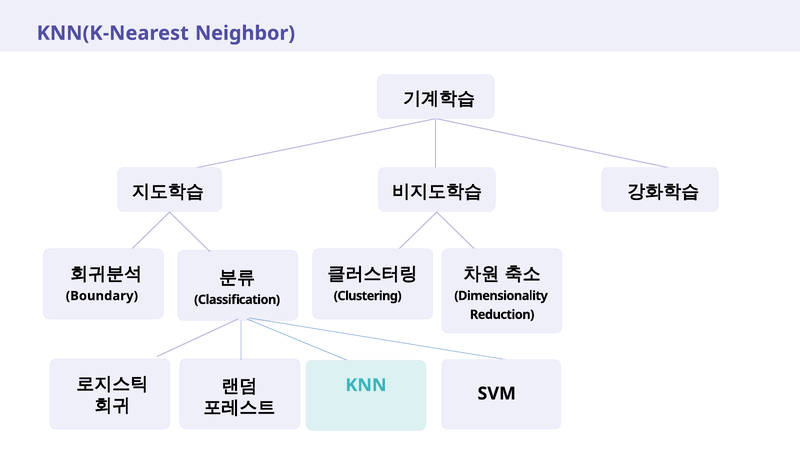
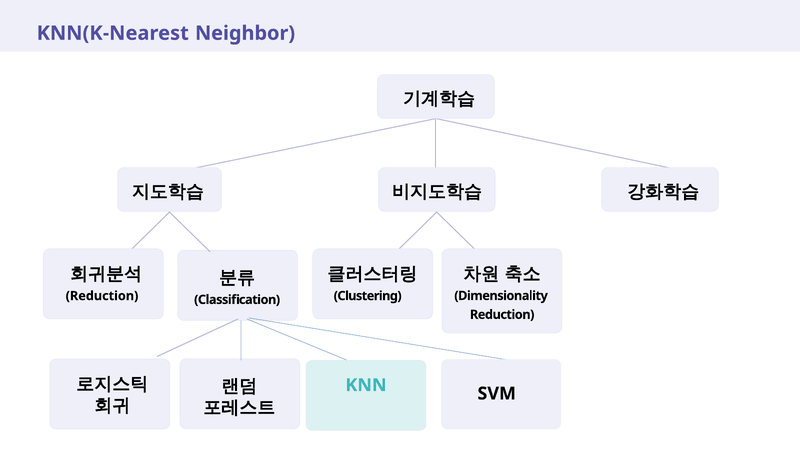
Boundary: Boundary -> Reduction (102, 296)
